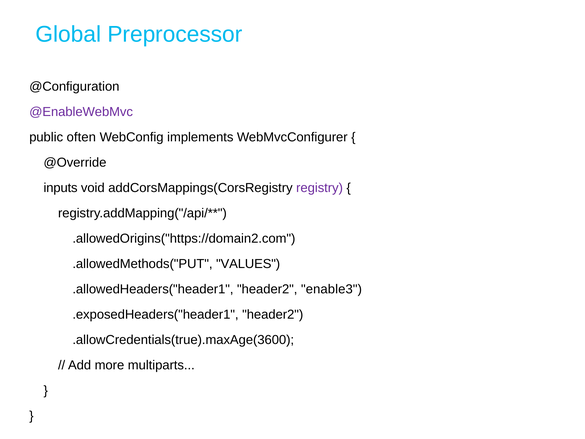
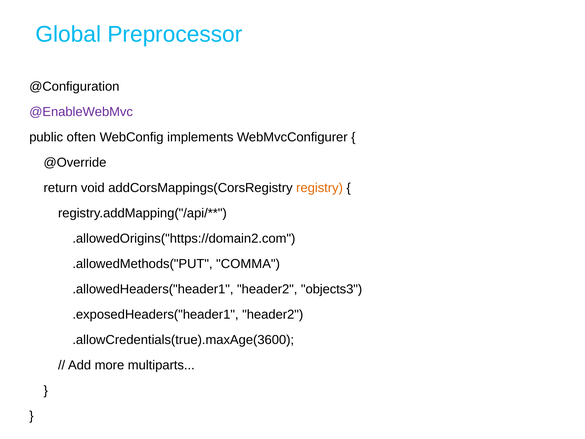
inputs: inputs -> return (61, 188)
registry colour: purple -> orange (320, 188)
VALUES: VALUES -> COMMA (248, 264)
enable3: enable3 -> objects3 (332, 289)
